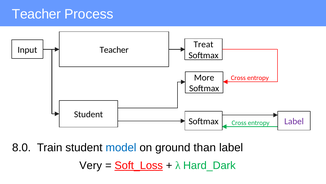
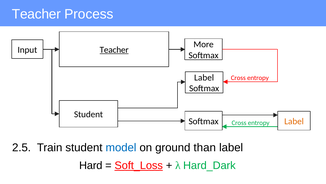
Treat: Treat -> More (204, 44)
Teacher underline: none -> present (114, 50)
More: More -> Label (204, 77)
Label colour: purple -> orange (294, 121)
8.0: 8.0 -> 2.5 (22, 147)
Very: Very -> Hard (91, 165)
